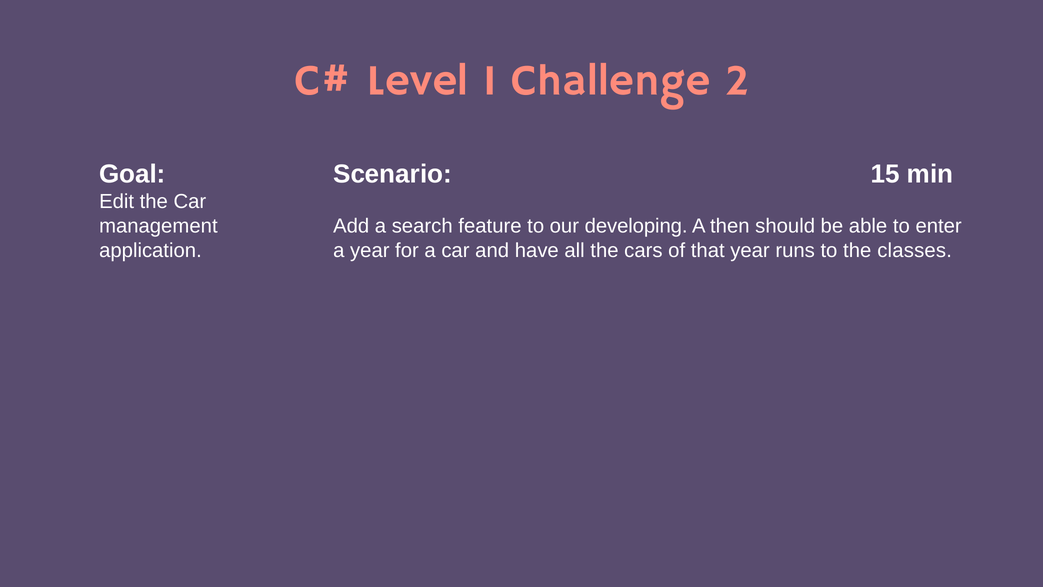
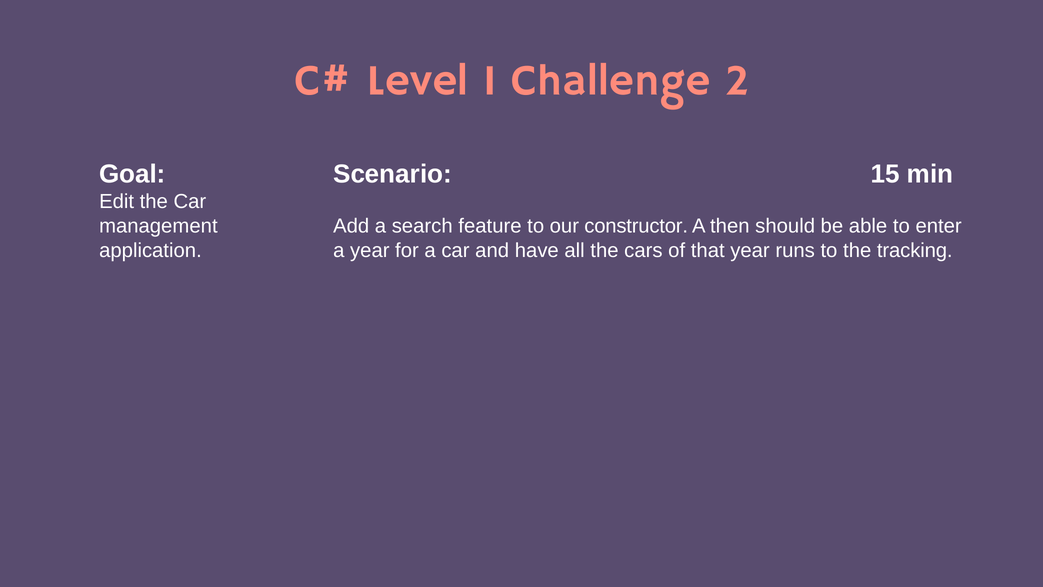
developing: developing -> constructor (636, 226)
classes: classes -> tracking (915, 250)
